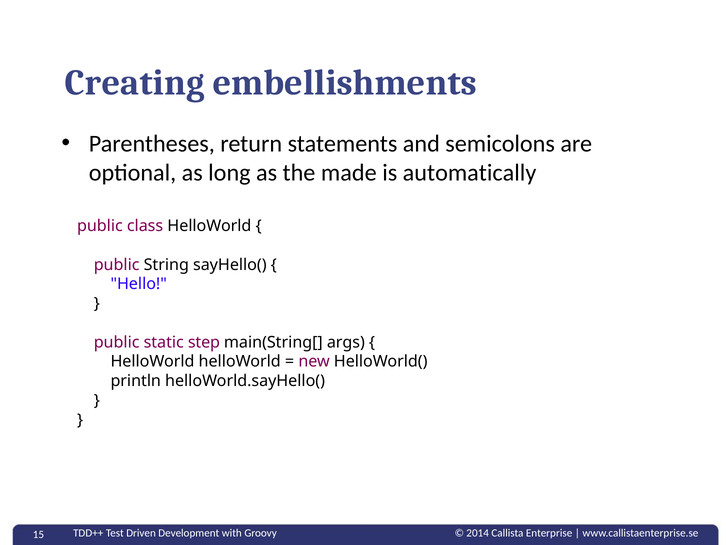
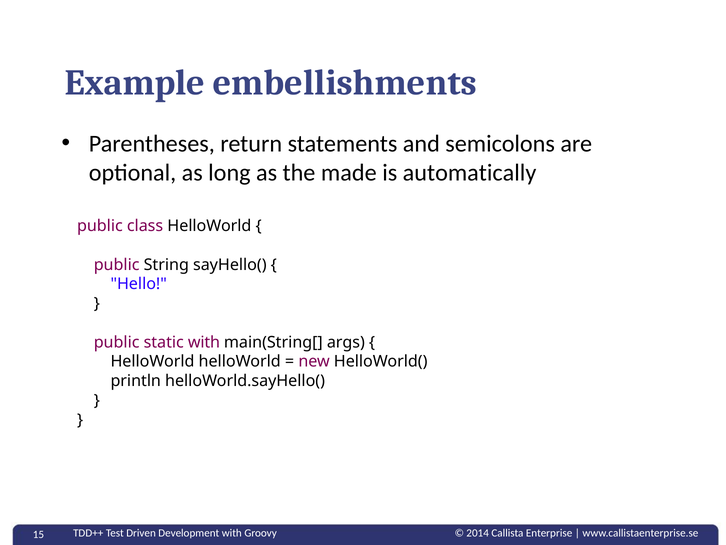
Creating: Creating -> Example (135, 83)
static step: step -> with (204, 342)
